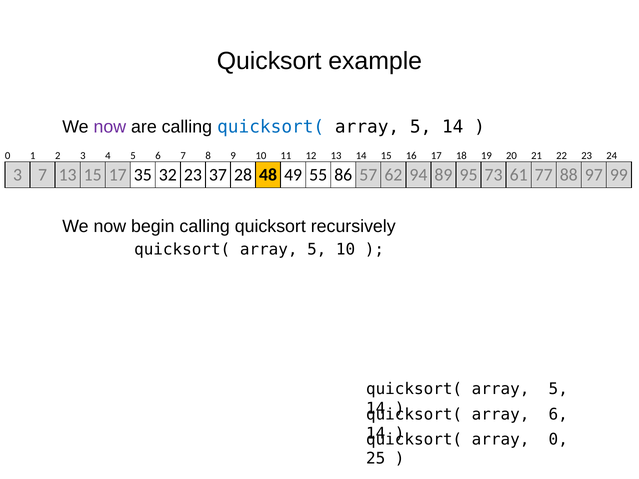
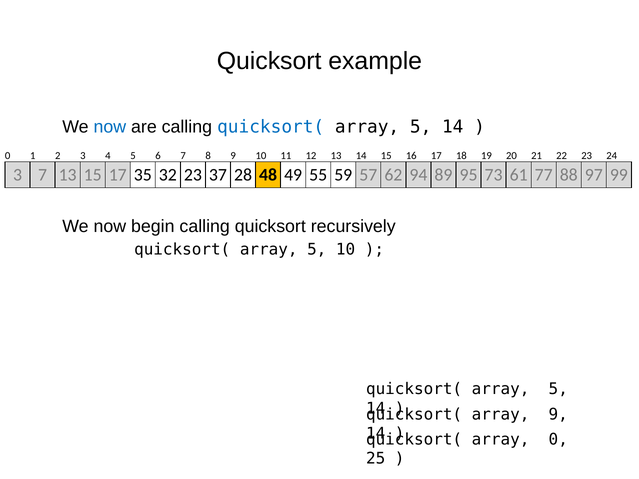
now colour: purple -> blue (110, 127)
86: 86 -> 59 (343, 175)
array 6: 6 -> 9 (558, 414)
